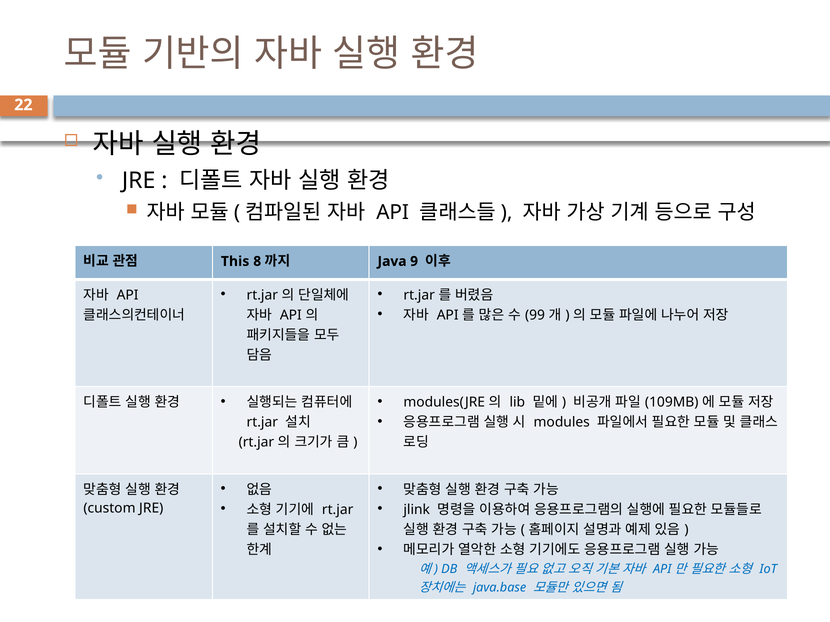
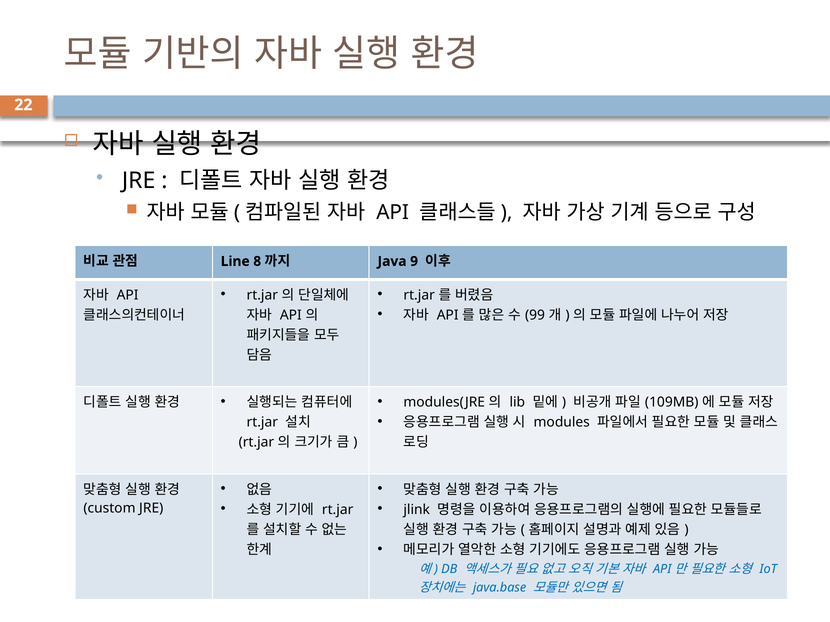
This: This -> Line (235, 262)
